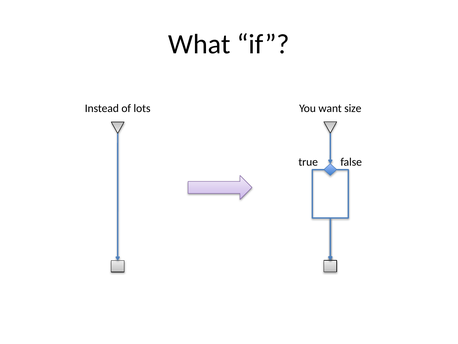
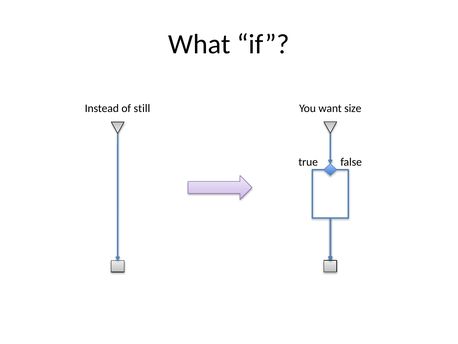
lots: lots -> still (142, 108)
